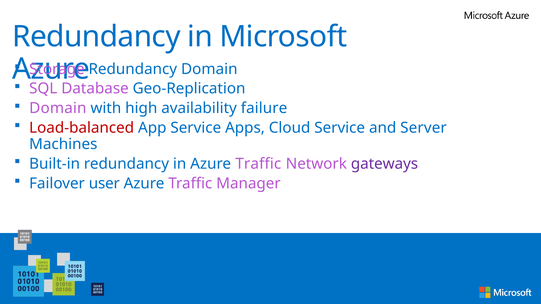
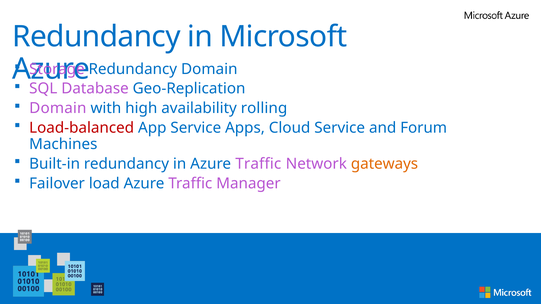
failure: failure -> rolling (264, 108)
Server: Server -> Forum (424, 128)
gateways colour: purple -> orange (384, 164)
user: user -> load (104, 184)
